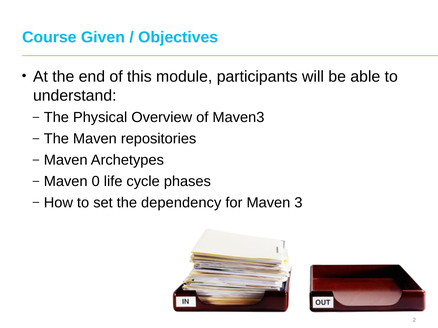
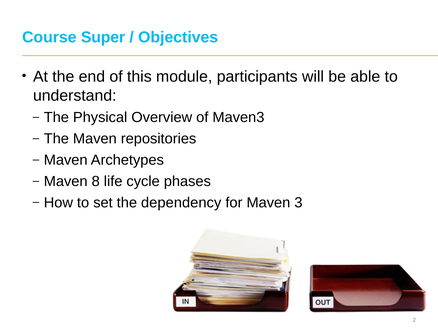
Given: Given -> Super (103, 37)
0: 0 -> 8 (96, 182)
